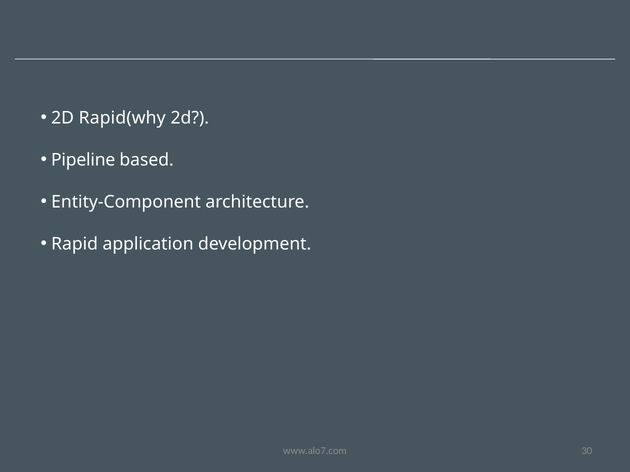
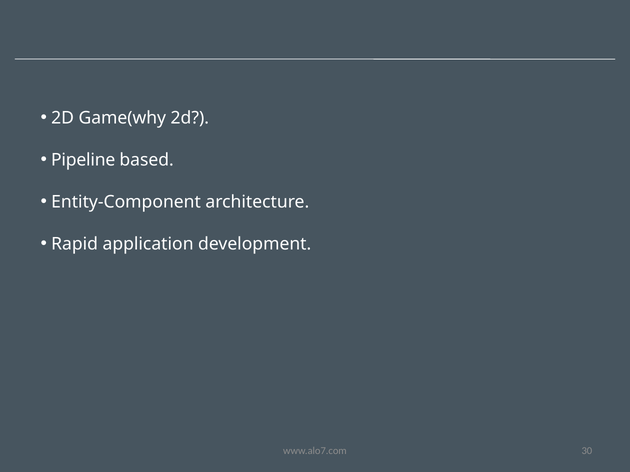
Rapid(why: Rapid(why -> Game(why (122, 118)
